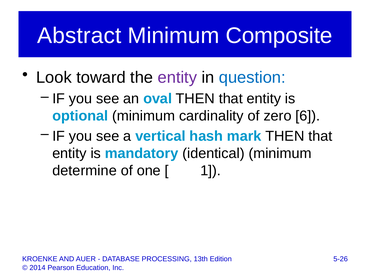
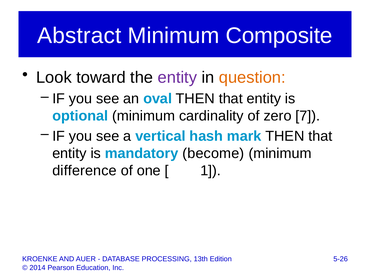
question colour: blue -> orange (252, 78)
6: 6 -> 7 (308, 116)
identical: identical -> become (213, 154)
determine: determine -> difference (84, 171)
